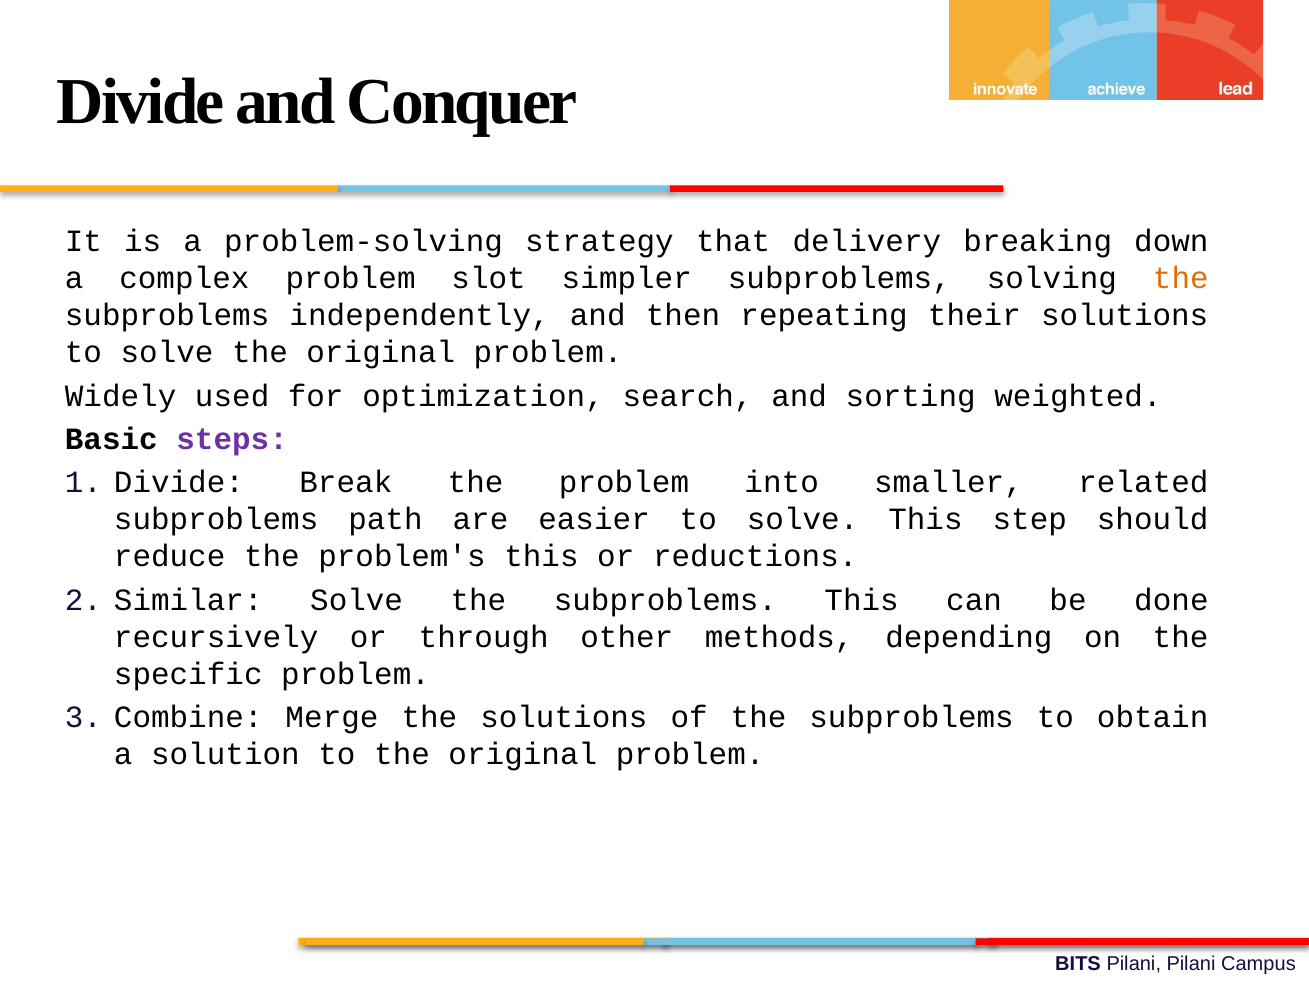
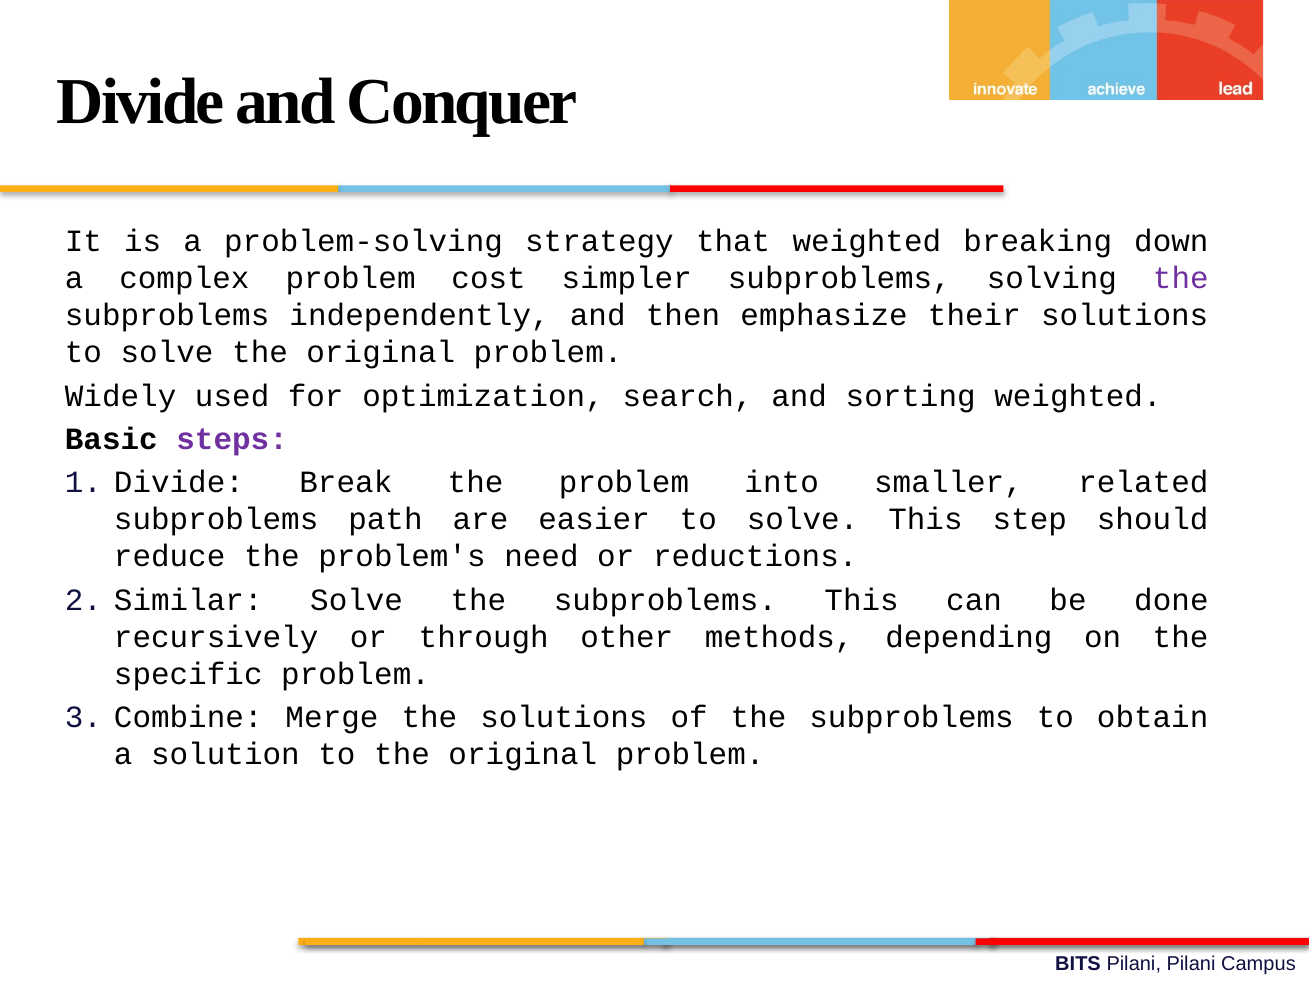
that delivery: delivery -> weighted (867, 241)
slot: slot -> cost (489, 278)
the colour: orange -> purple (1181, 278)
repeating: repeating -> emphasize (824, 315)
problem's this: this -> need (541, 557)
